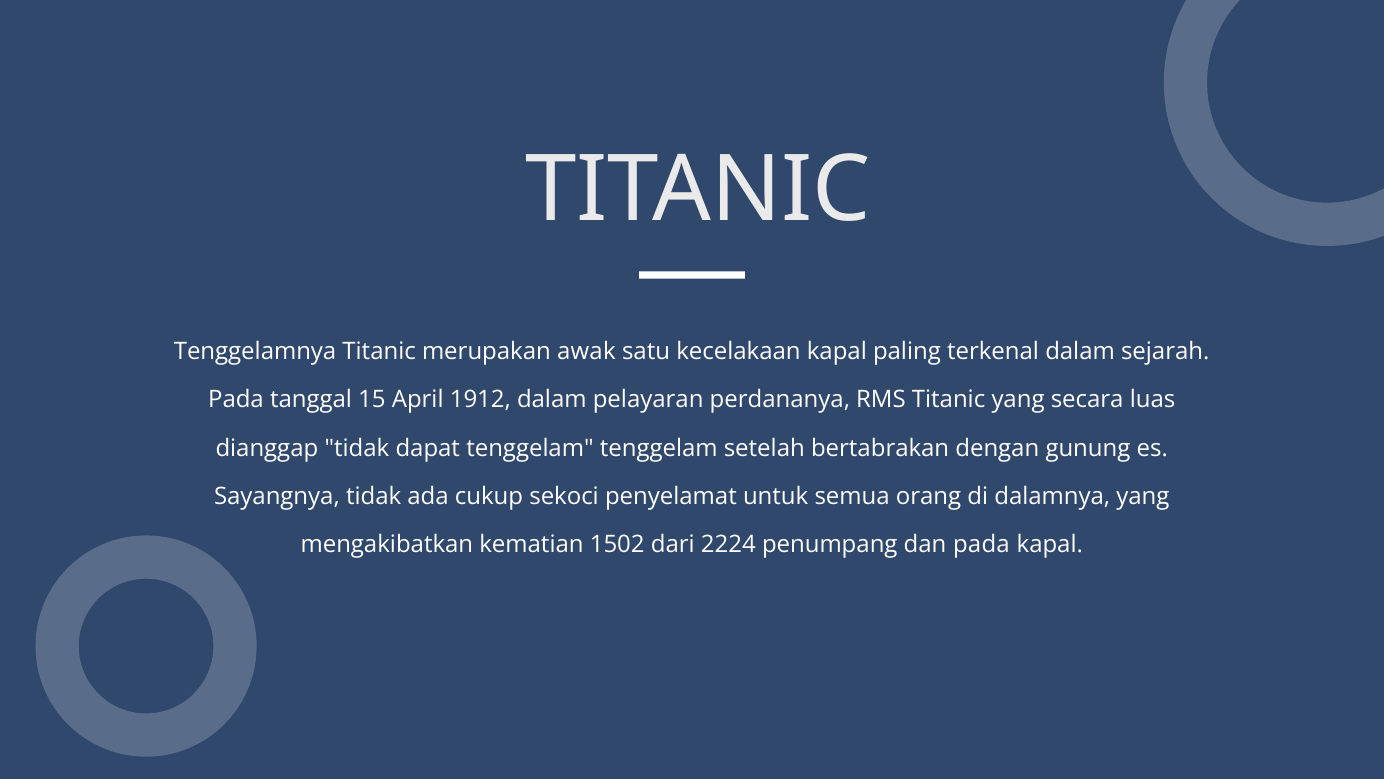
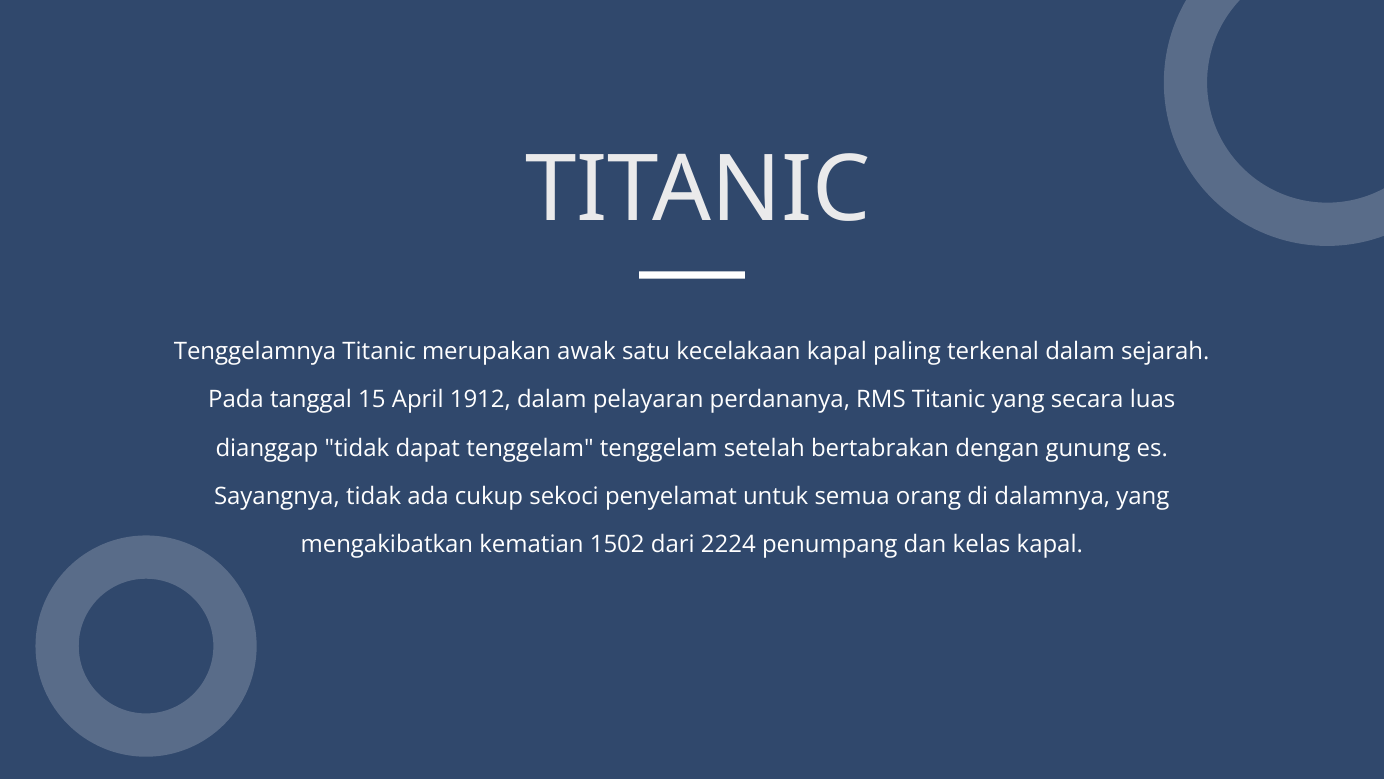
dan pada: pada -> kelas (981, 544)
